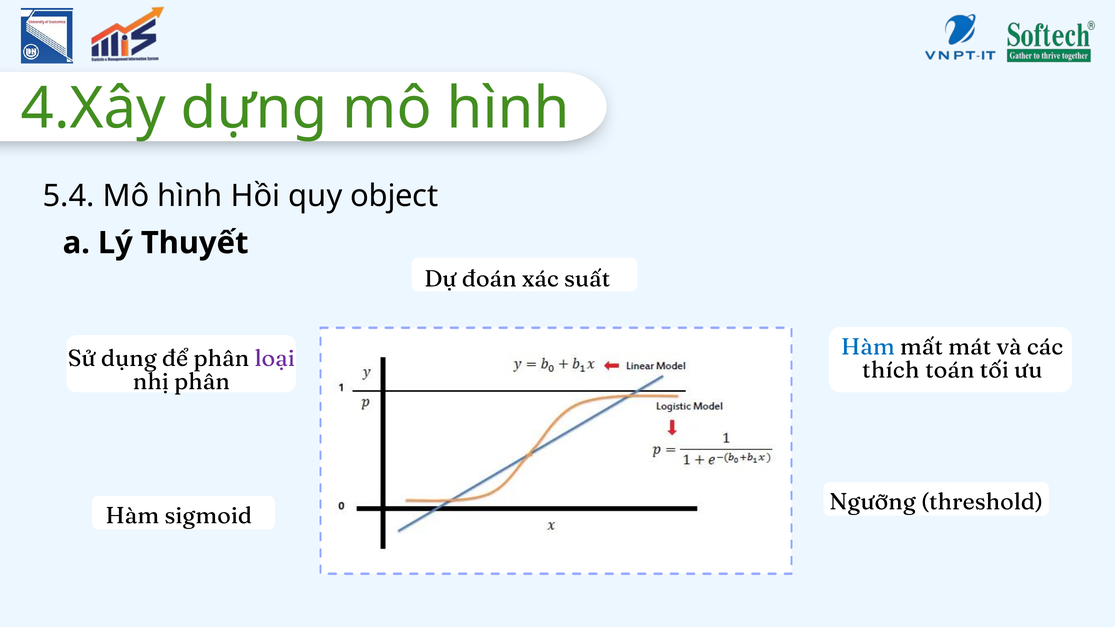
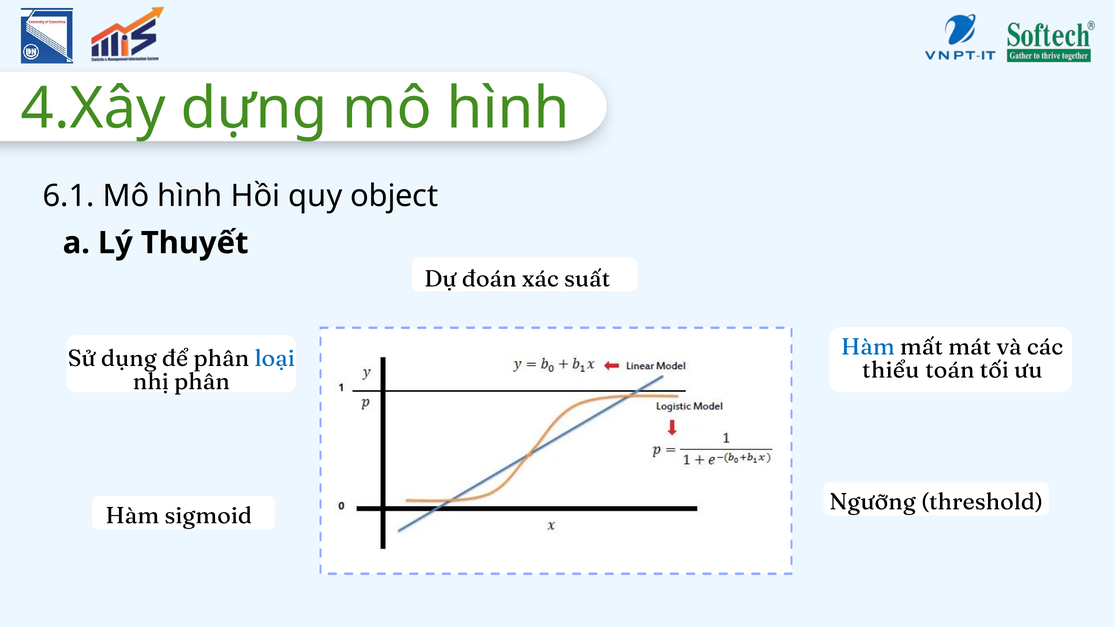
5.4: 5.4 -> 6.1 (69, 196)
loại colour: purple -> blue (275, 358)
thích: thích -> thiểu (891, 370)
